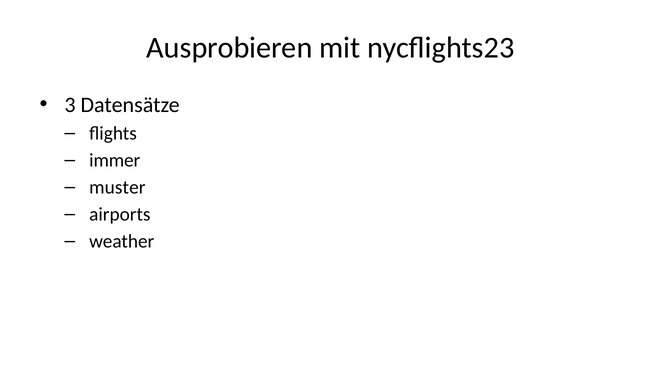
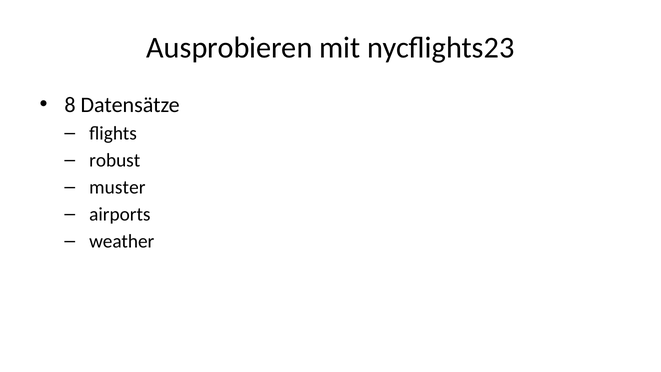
3: 3 -> 8 (70, 105)
immer: immer -> robust (115, 160)
